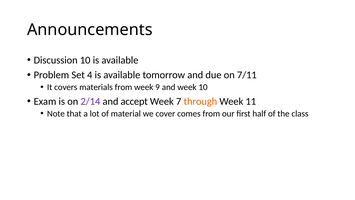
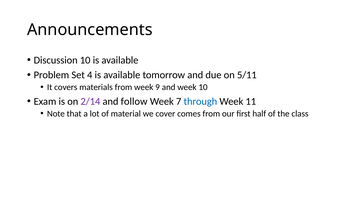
7/11: 7/11 -> 5/11 (247, 75)
accept: accept -> follow (134, 101)
through colour: orange -> blue (200, 101)
